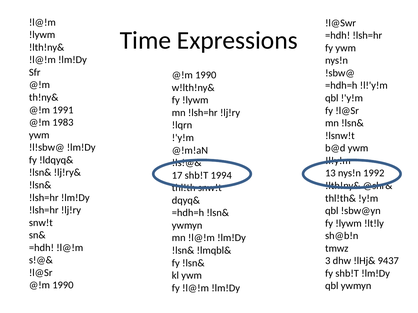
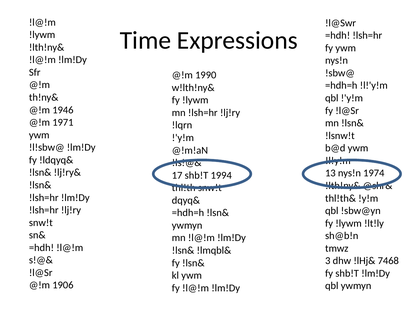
1991: 1991 -> 1946 (63, 110)
1983: 1983 -> 1971 (63, 123)
1992: 1992 -> 1974 (374, 173)
9437: 9437 -> 7468 (388, 261)
1990: 1990 -> 1906 (63, 286)
